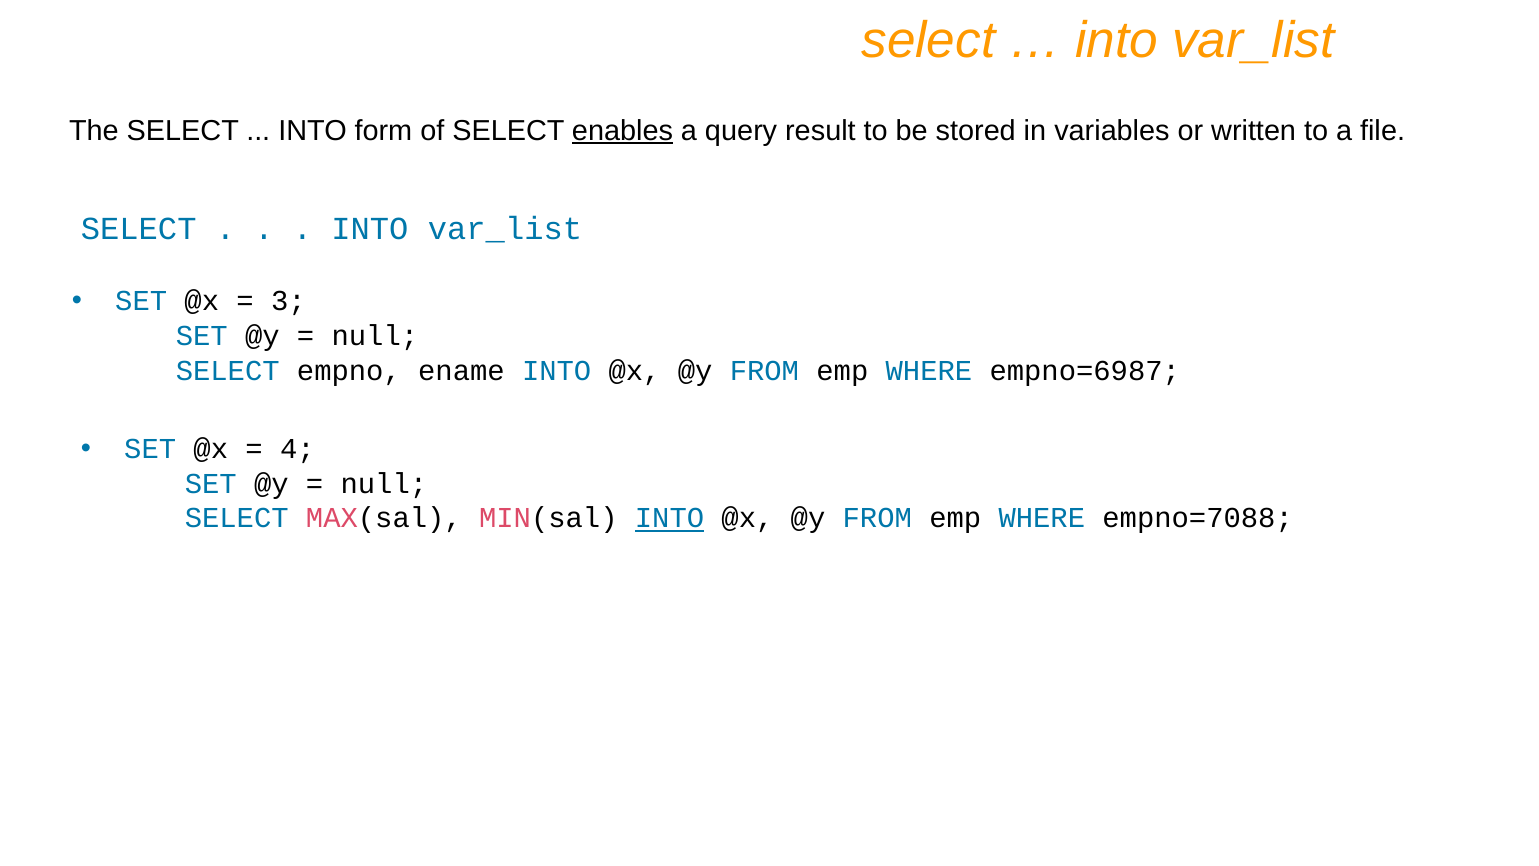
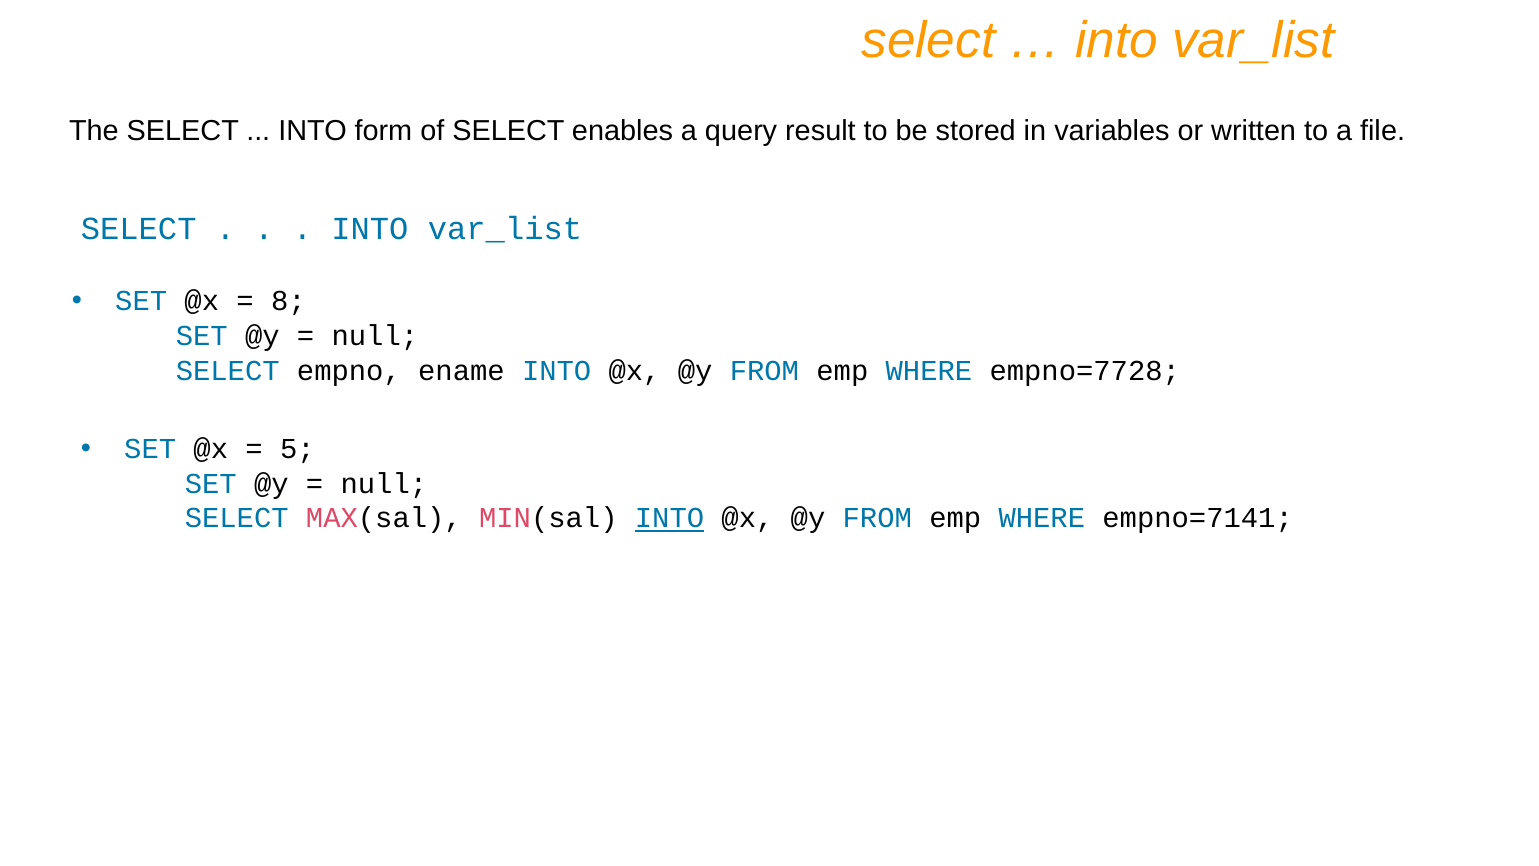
enables underline: present -> none (622, 131)
3: 3 -> 8 (288, 301)
empno=6987: empno=6987 -> empno=7728 (1085, 371)
4: 4 -> 5 (297, 449)
empno=7088: empno=7088 -> empno=7141 (1198, 518)
